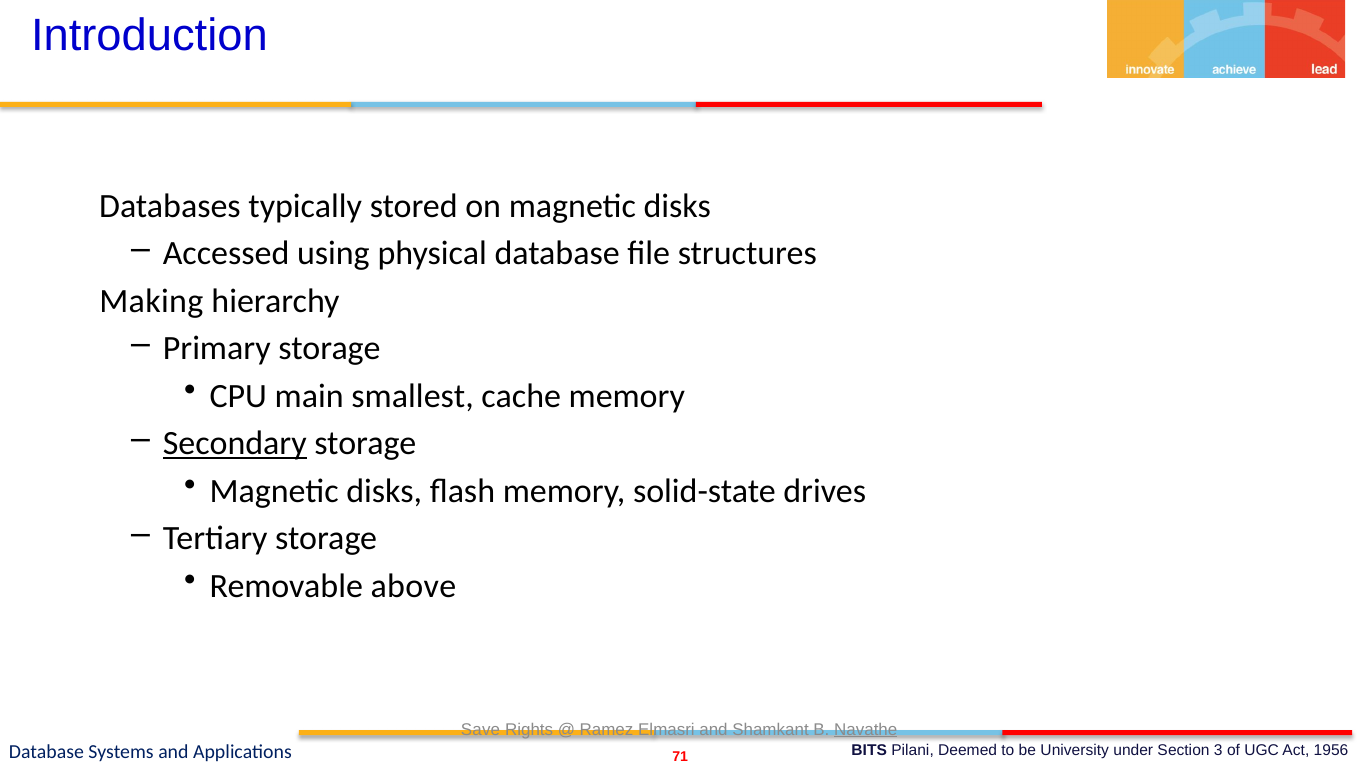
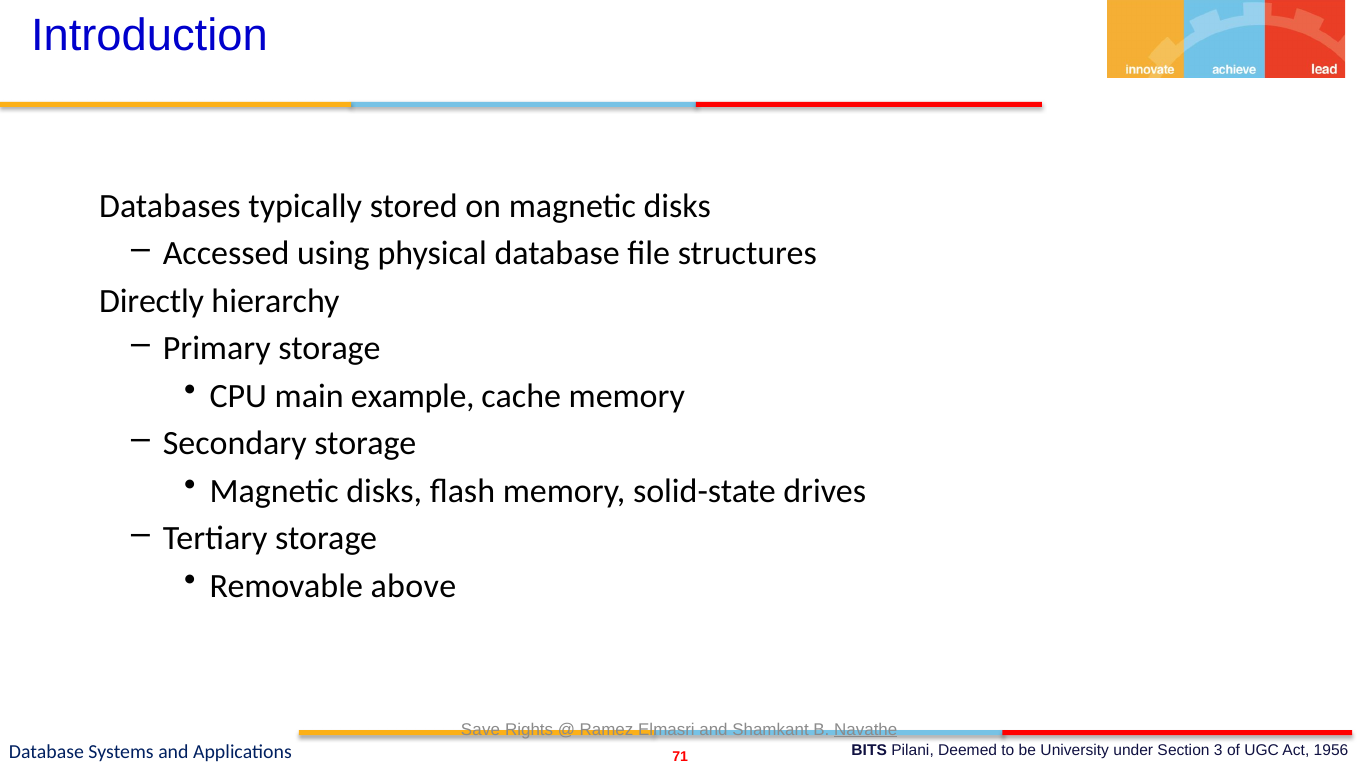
Making: Making -> Directly (152, 301)
smallest: smallest -> example (413, 396)
Secondary underline: present -> none (235, 444)
